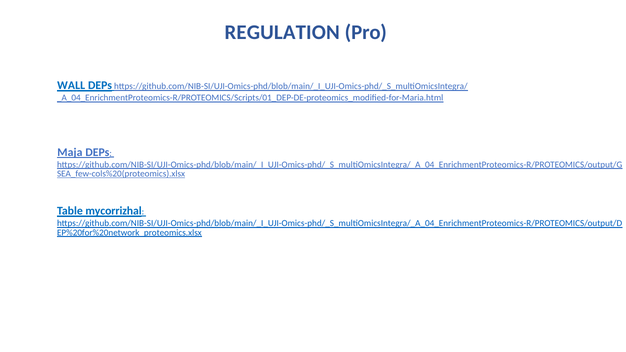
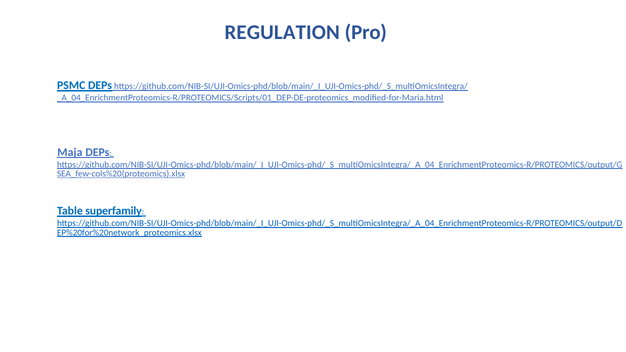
WALL: WALL -> PSMC (71, 86)
mycorrizhal: mycorrizhal -> superfamily (114, 211)
